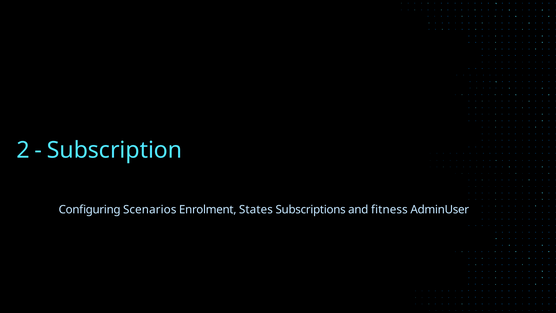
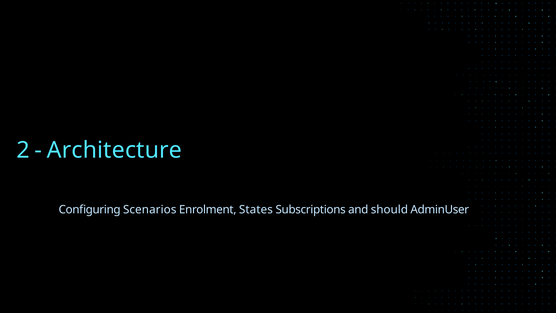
Subscription: Subscription -> Architecture (114, 150)
fitness: fitness -> should (389, 210)
